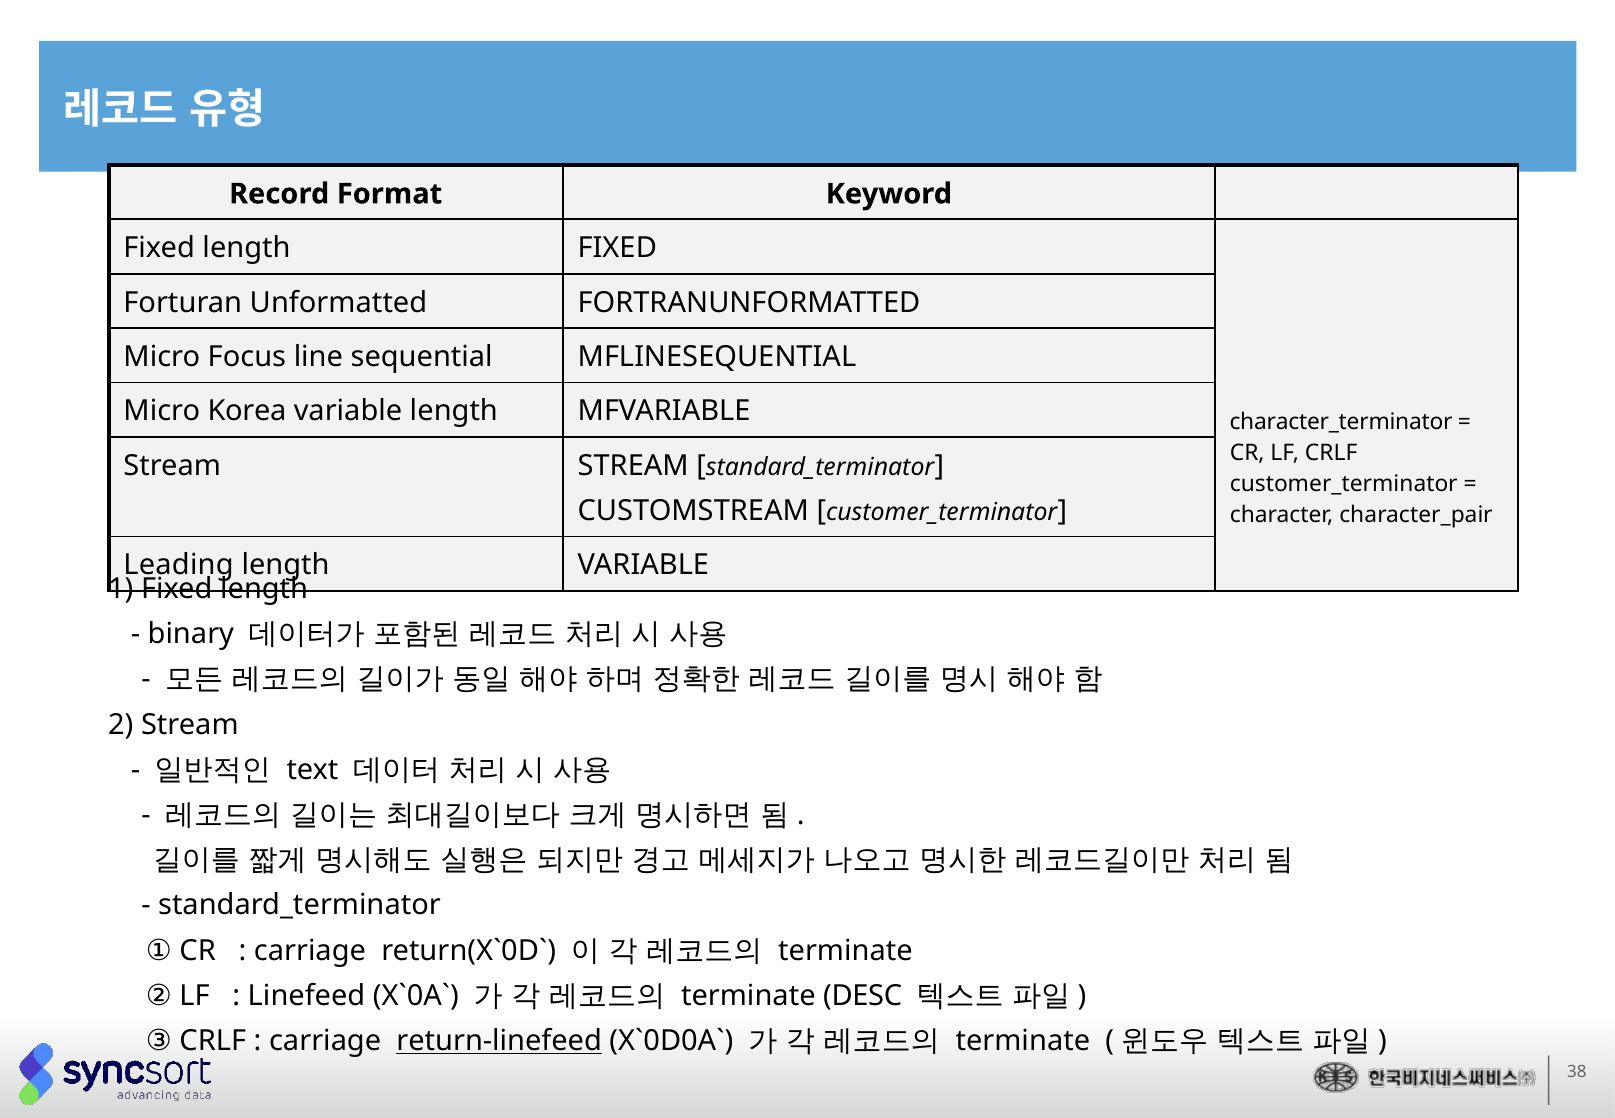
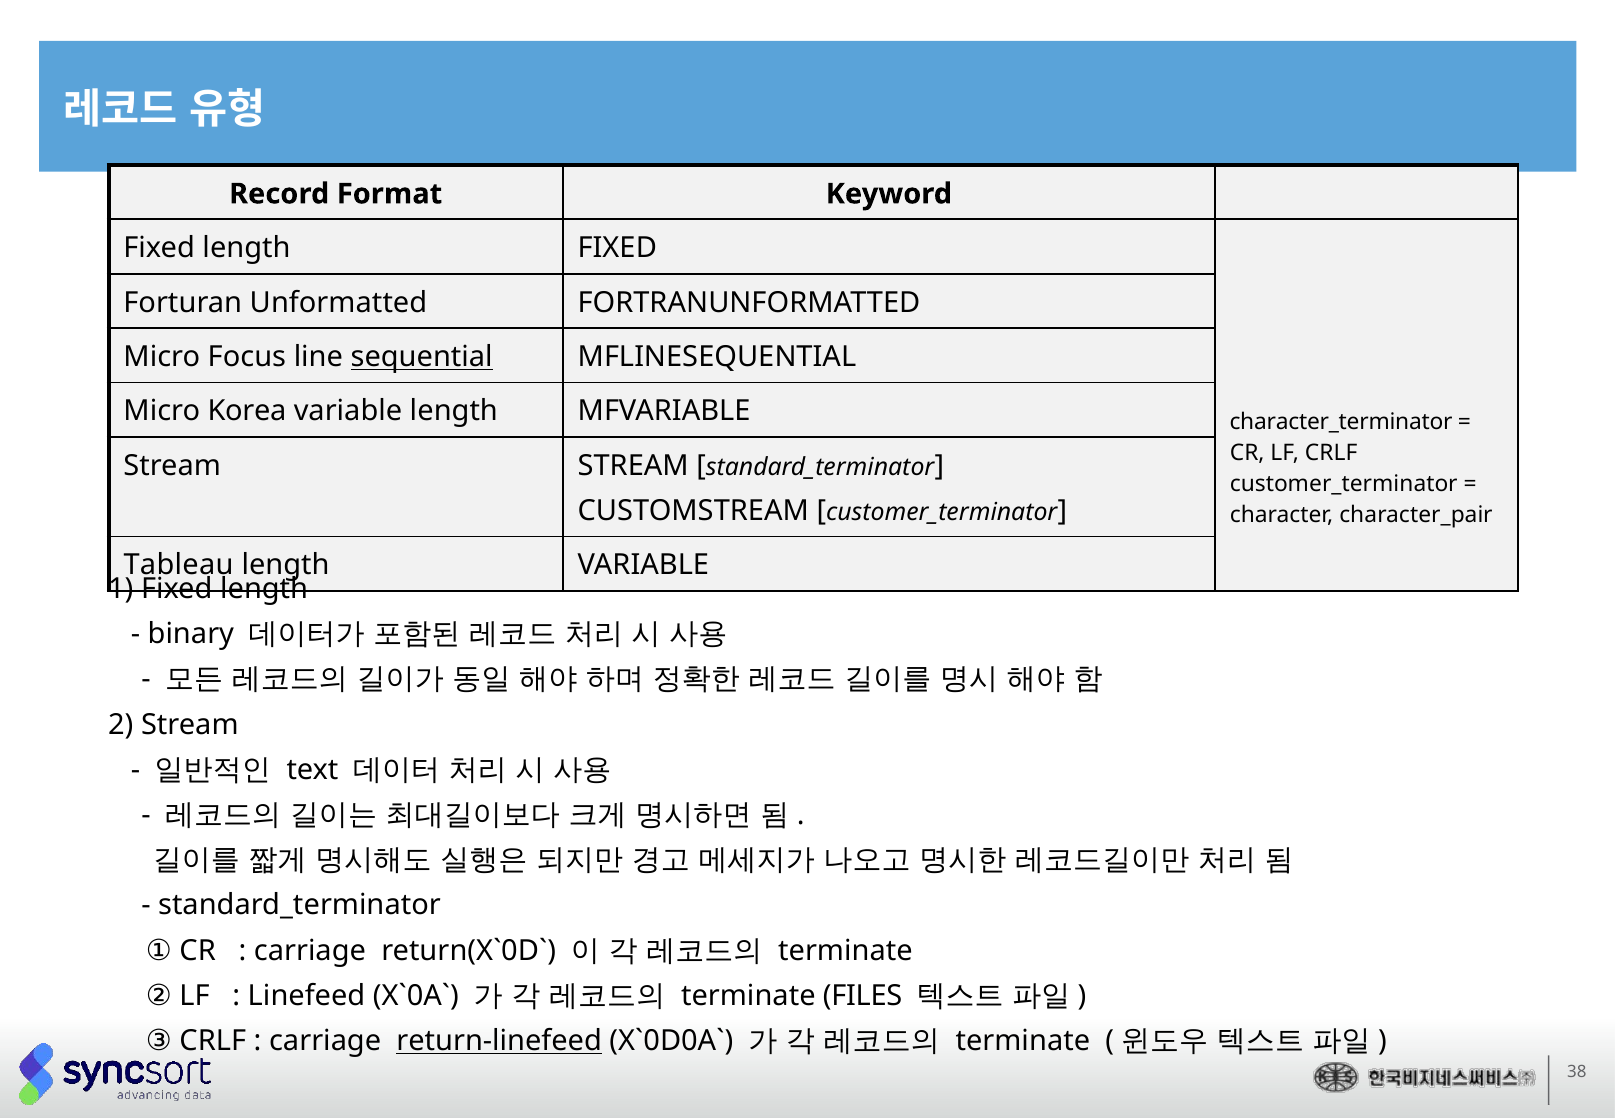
sequential underline: none -> present (422, 357)
Leading: Leading -> Tableau (179, 565)
DESC: DESC -> FILES (863, 996)
